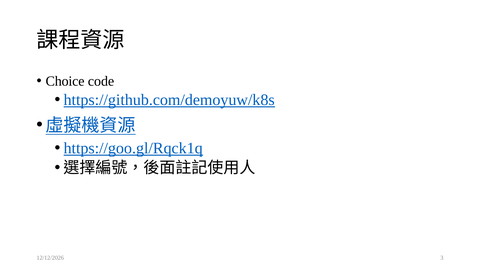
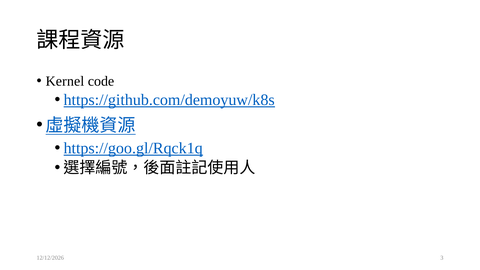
Choice: Choice -> Kernel (65, 81)
